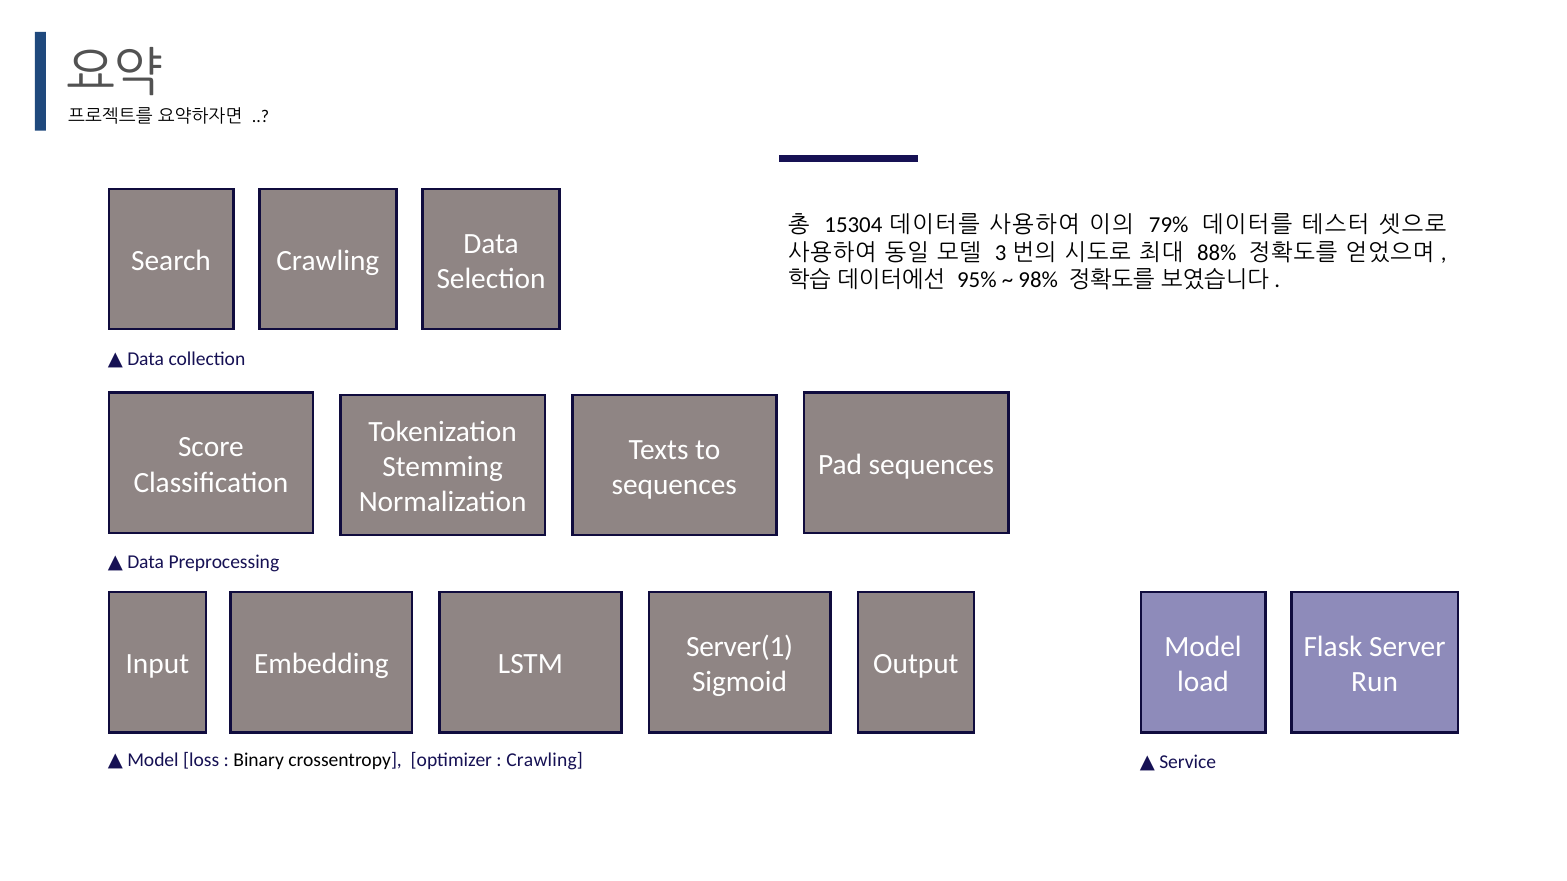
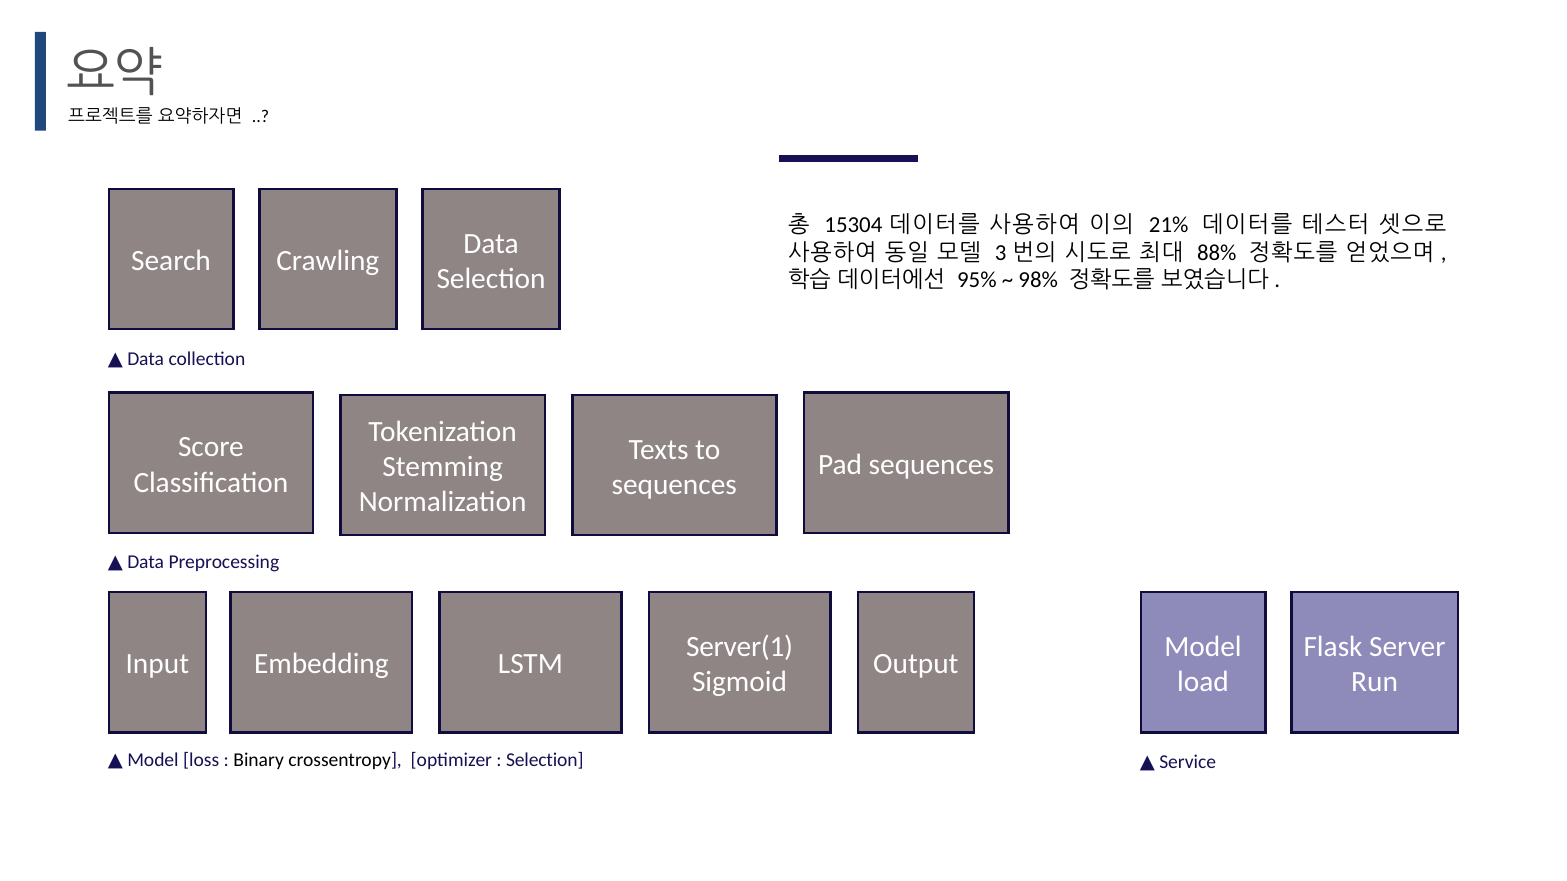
79%: 79% -> 21% (1169, 225)
Crawling: Crawling -> Selection (545, 760)
